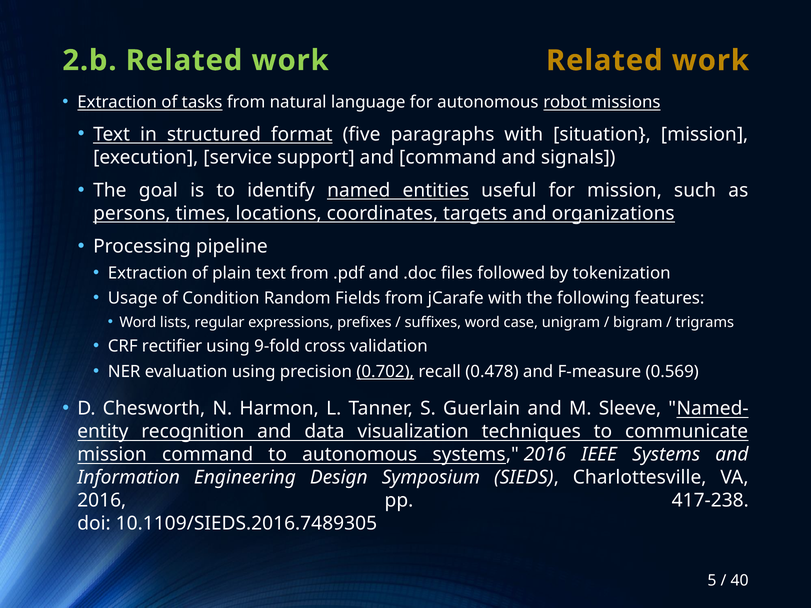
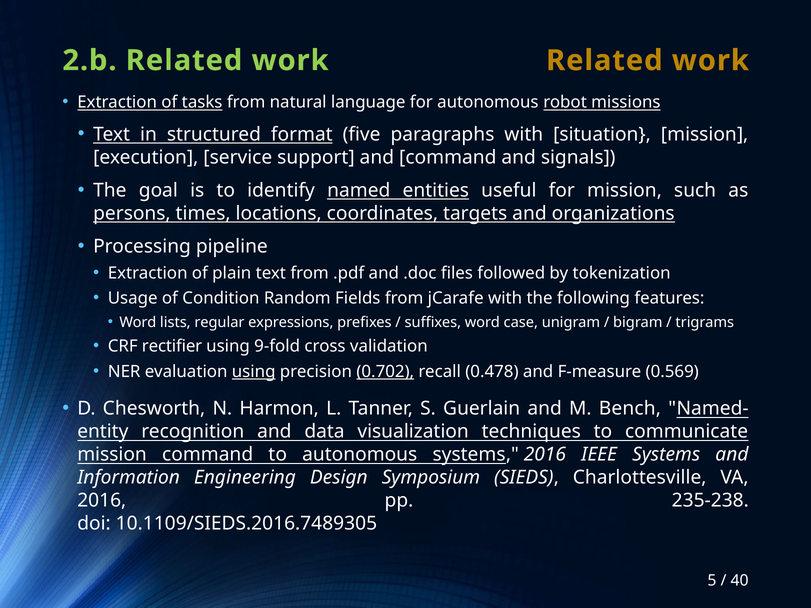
using underline: none -> present (254, 372)
Sleeve: Sleeve -> Bench (630, 409)
417-238: 417-238 -> 235-238 (710, 501)
